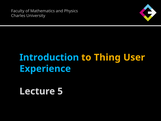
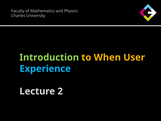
Introduction colour: light blue -> light green (49, 57)
Thing: Thing -> When (107, 57)
5: 5 -> 2 (60, 91)
